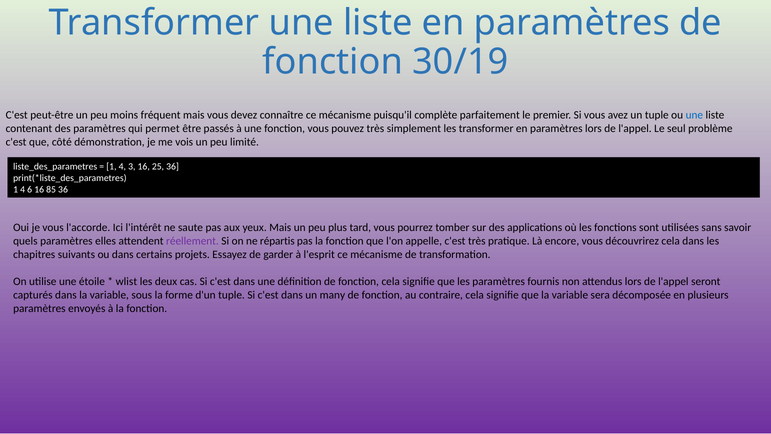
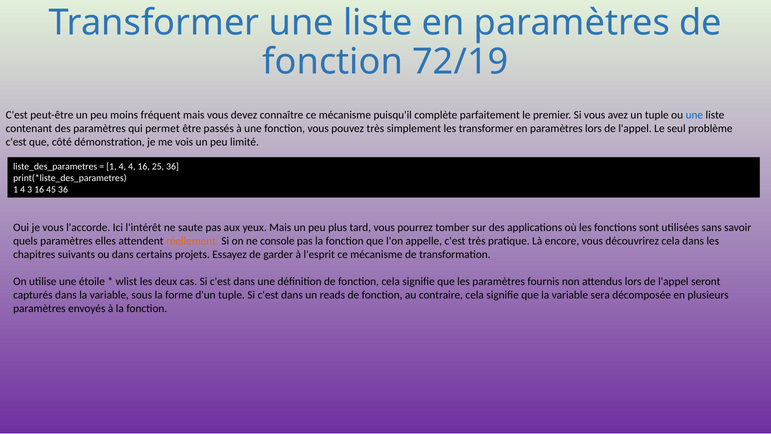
30/19: 30/19 -> 72/19 (460, 62)
4 3: 3 -> 4 (132, 166)
6: 6 -> 3 (30, 190)
85: 85 -> 45 (51, 190)
réellement colour: purple -> orange (192, 241)
répartis: répartis -> console (277, 241)
many: many -> reads (332, 295)
